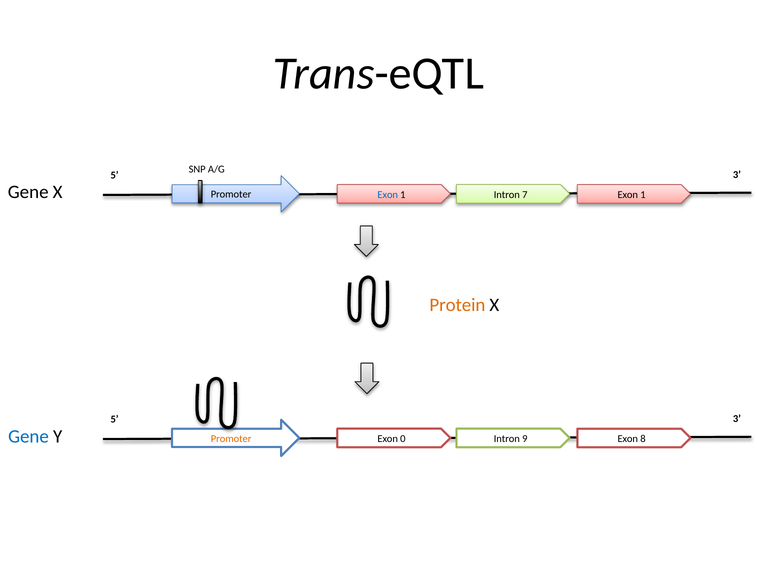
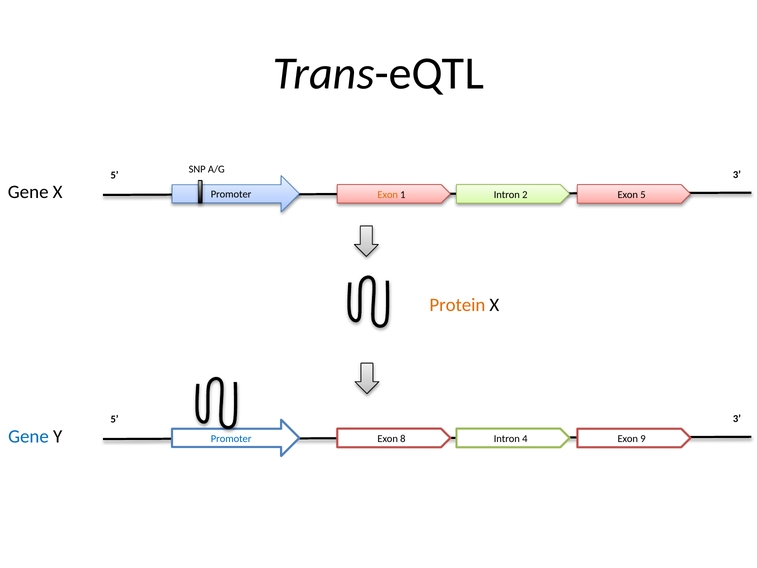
Exon colour: blue -> orange (388, 194)
7: 7 -> 2 (525, 194)
1: 1 -> 5 (643, 195)
Promoter colour: orange -> blue (231, 438)
0: 0 -> 8 (403, 438)
9: 9 -> 4 (525, 438)
8: 8 -> 9 (643, 439)
